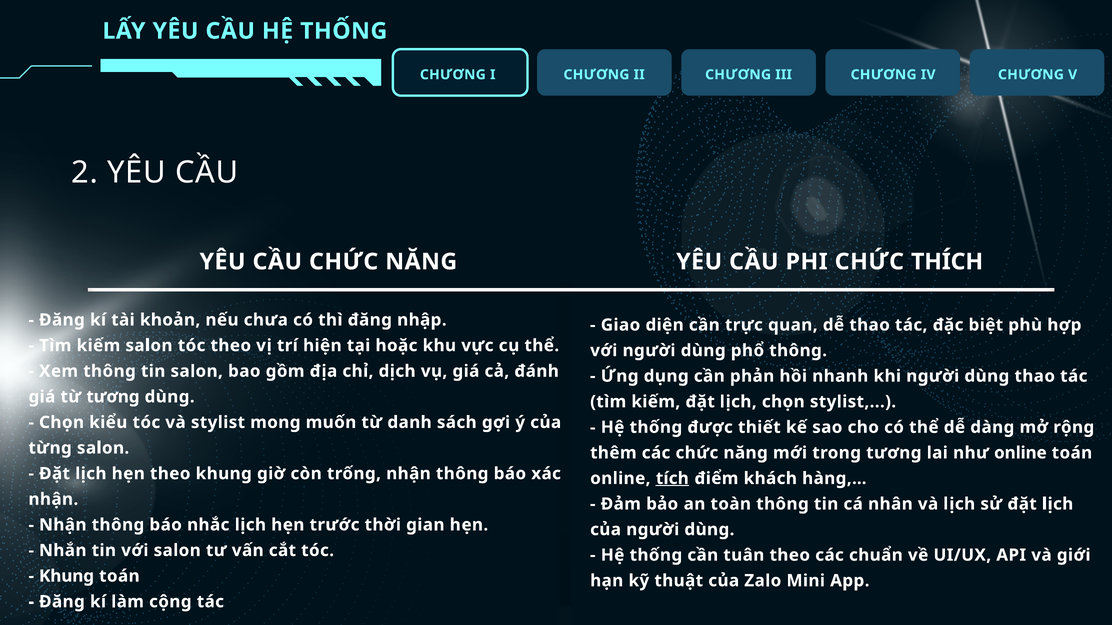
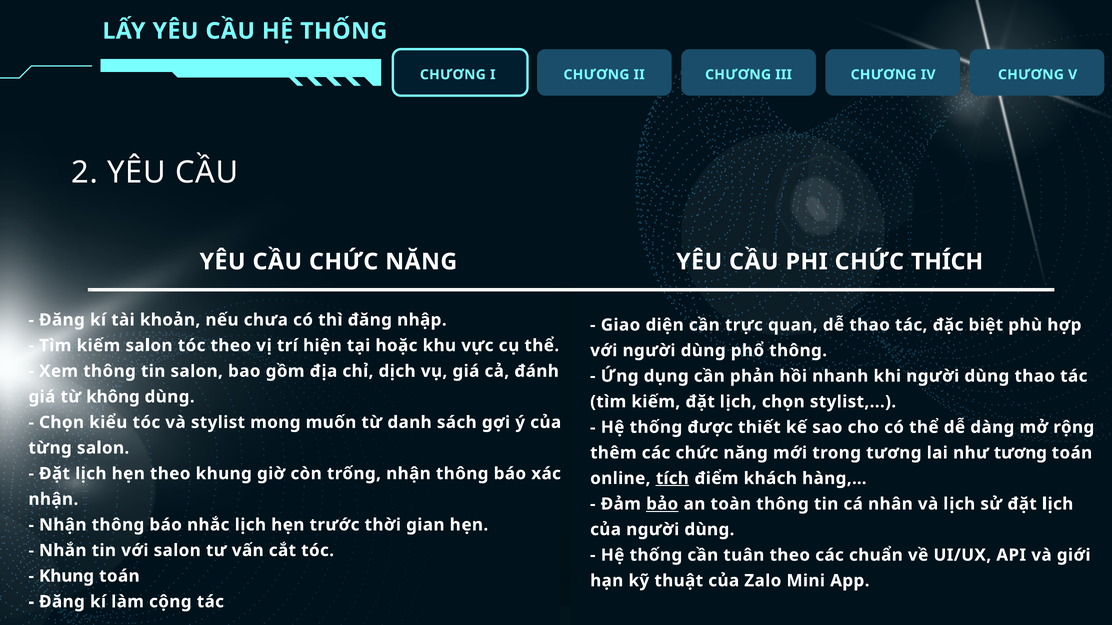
từ tương: tương -> không (113, 397)
như online: online -> tương (1020, 453)
bảo underline: none -> present (662, 504)
